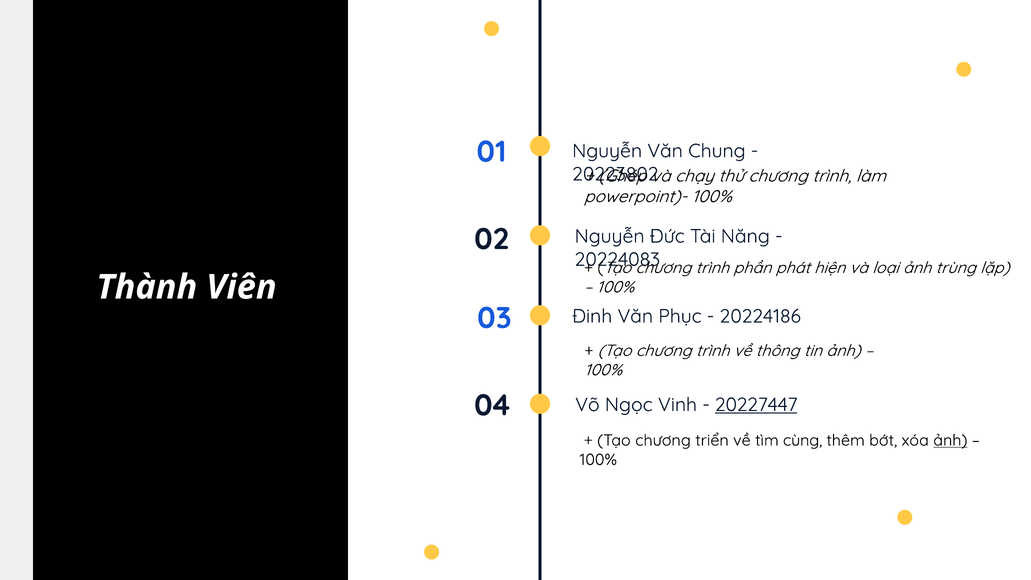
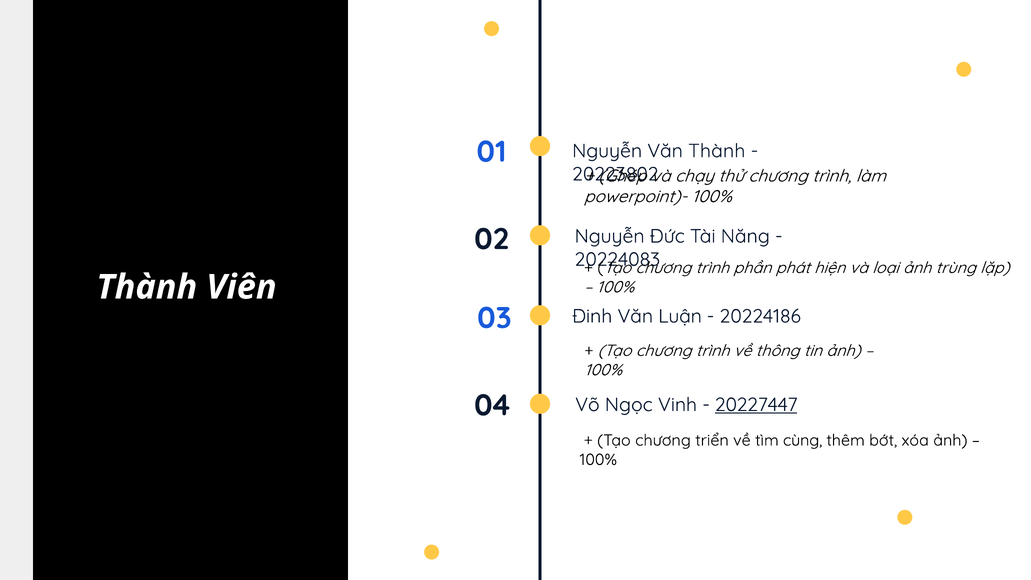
Văn Chung: Chung -> Thành (717, 151)
Phục: Phục -> Luận (680, 316)
ảnh underline: present -> none (950, 440)
